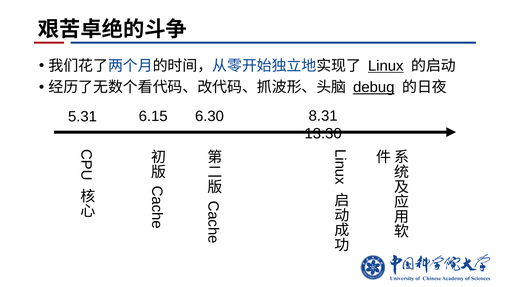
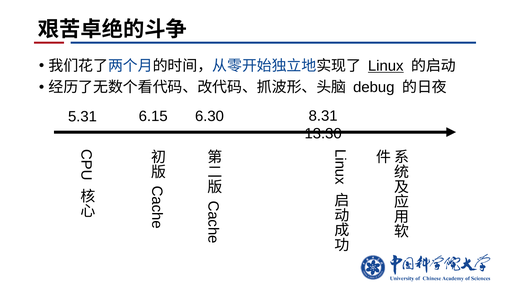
debug underline: present -> none (374, 87)
